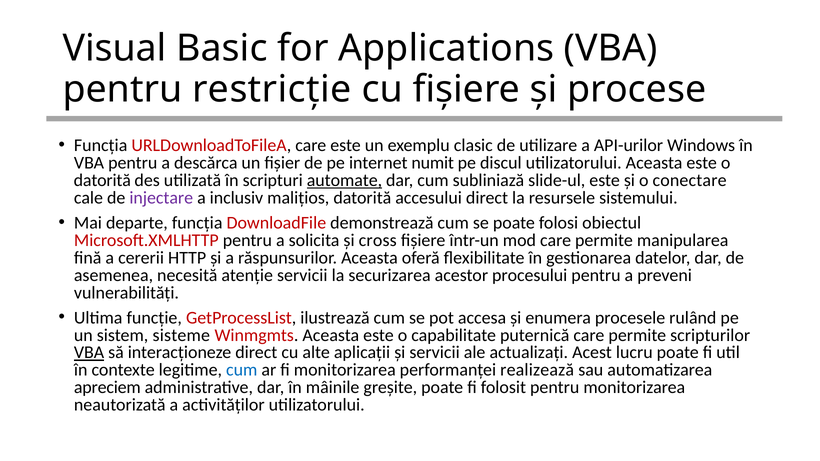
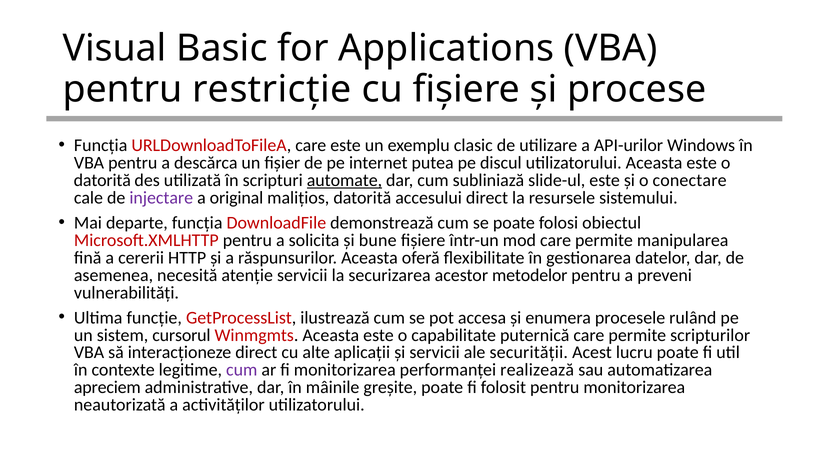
numit: numit -> putea (433, 163)
inclusiv: inclusiv -> original (236, 198)
cross: cross -> bune (378, 240)
procesului: procesului -> metodelor (530, 275)
sisteme: sisteme -> cursorul (181, 335)
VBA underline: present -> none (89, 353)
actualizați: actualizați -> securității (529, 353)
cum colour: blue -> purple (242, 370)
